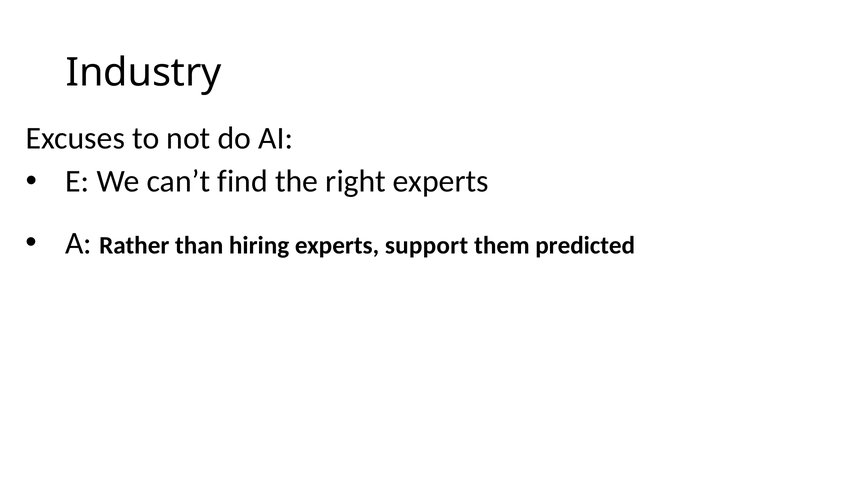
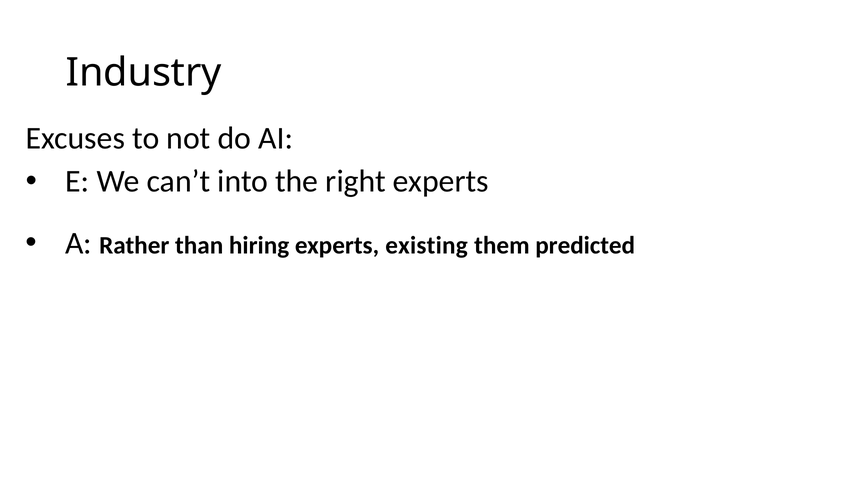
find: find -> into (243, 182)
support: support -> existing (427, 246)
